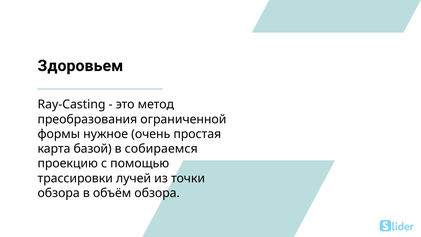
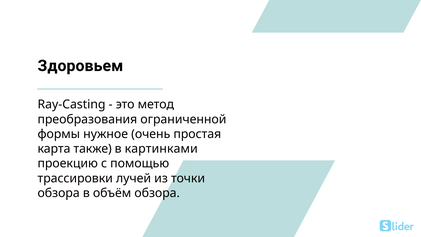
базой: базой -> также (93, 149)
собираемся: собираемся -> картинками (161, 149)
